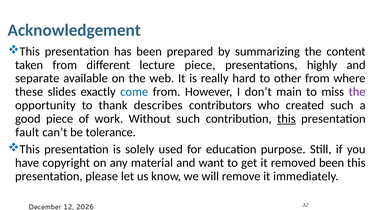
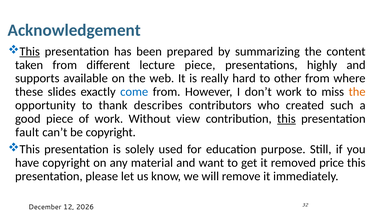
This underline: none -> present (30, 52)
separate: separate -> supports (37, 79)
don’t main: main -> work (289, 92)
the colour: purple -> orange (357, 92)
Without such: such -> view (188, 119)
be tolerance: tolerance -> copyright (111, 132)
removed been: been -> price (332, 163)
